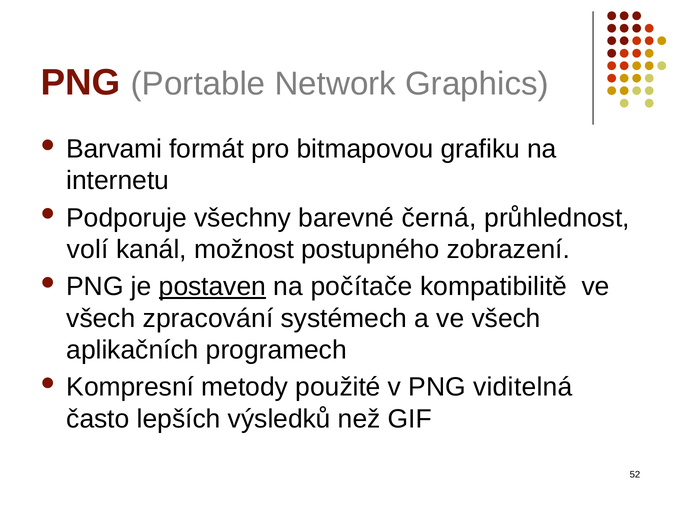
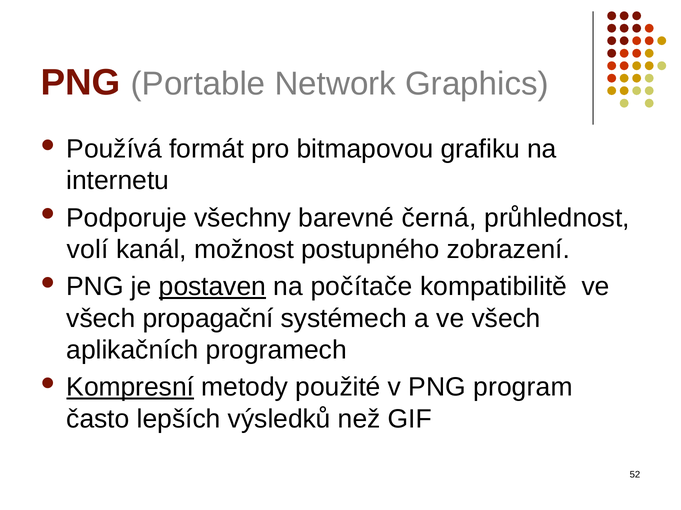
Barvami: Barvami -> Používá (114, 149)
zpracování: zpracování -> propagační (208, 319)
Kompresní underline: none -> present (130, 388)
viditelná: viditelná -> program (523, 388)
